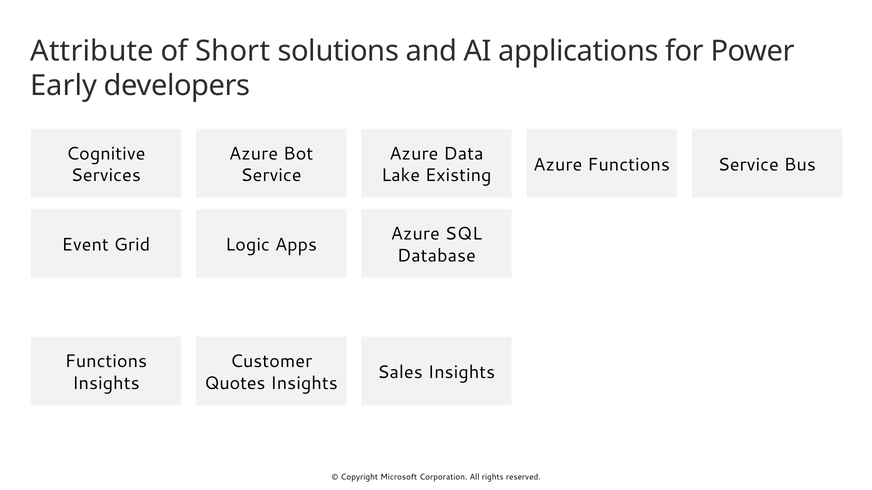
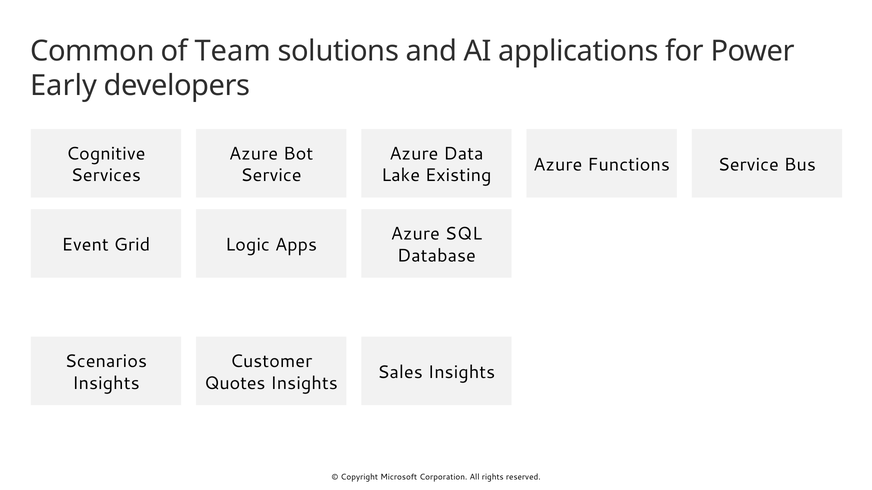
Attribute: Attribute -> Common (92, 51)
Short: Short -> Team (233, 51)
Functions: Functions -> Scenarios (106, 362)
